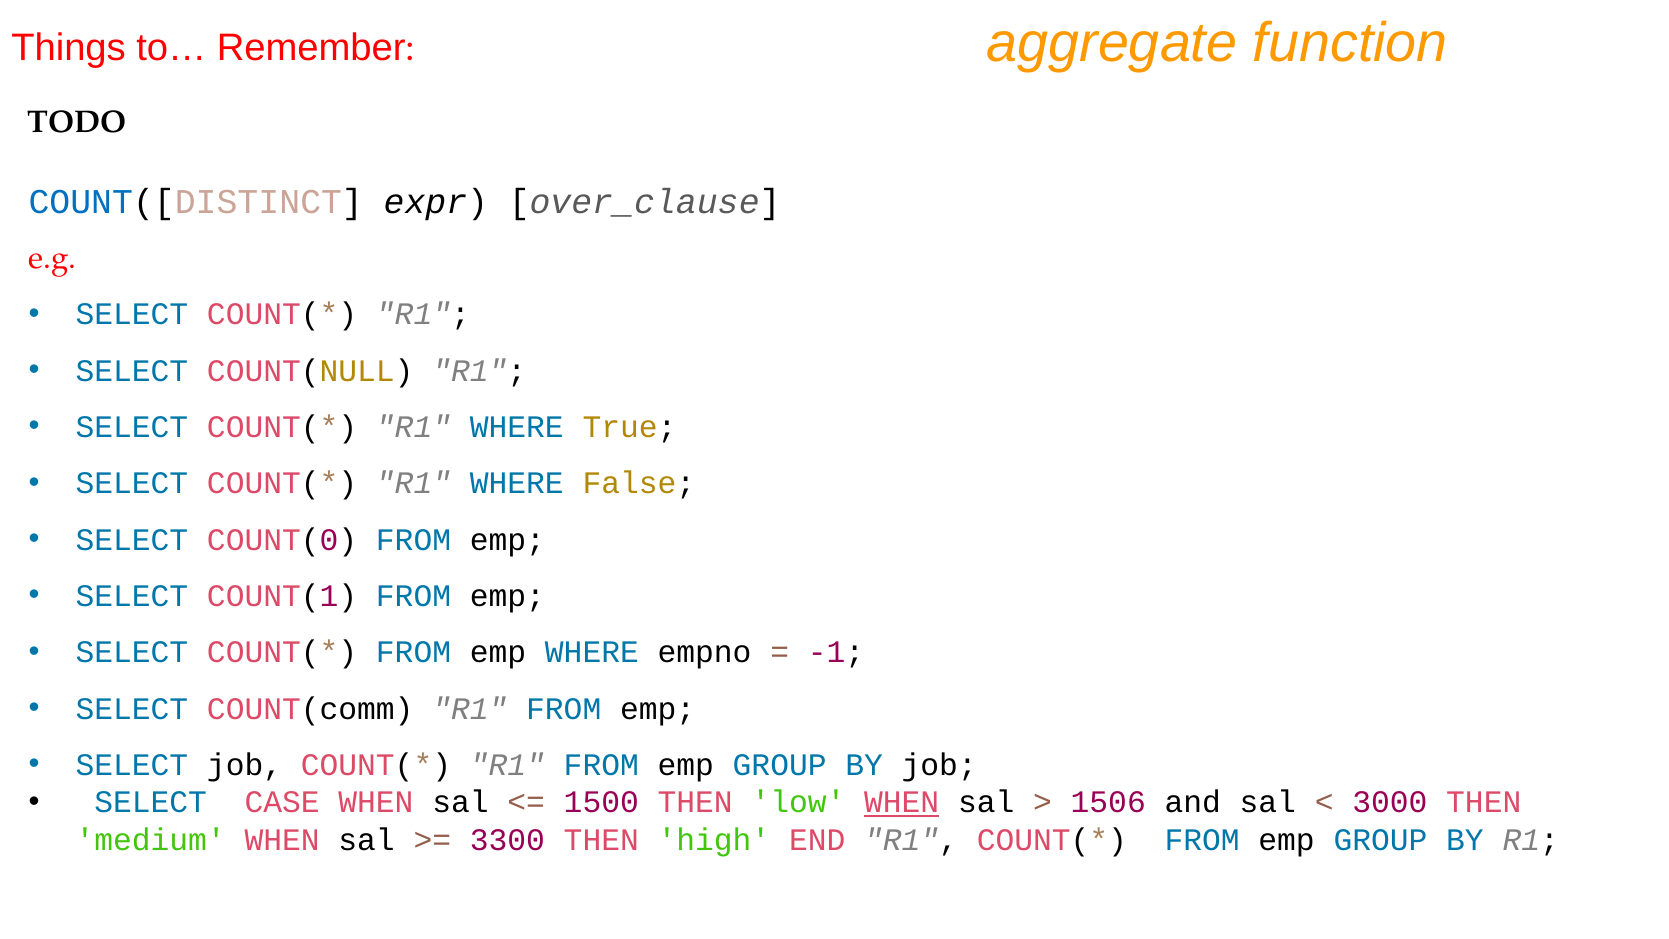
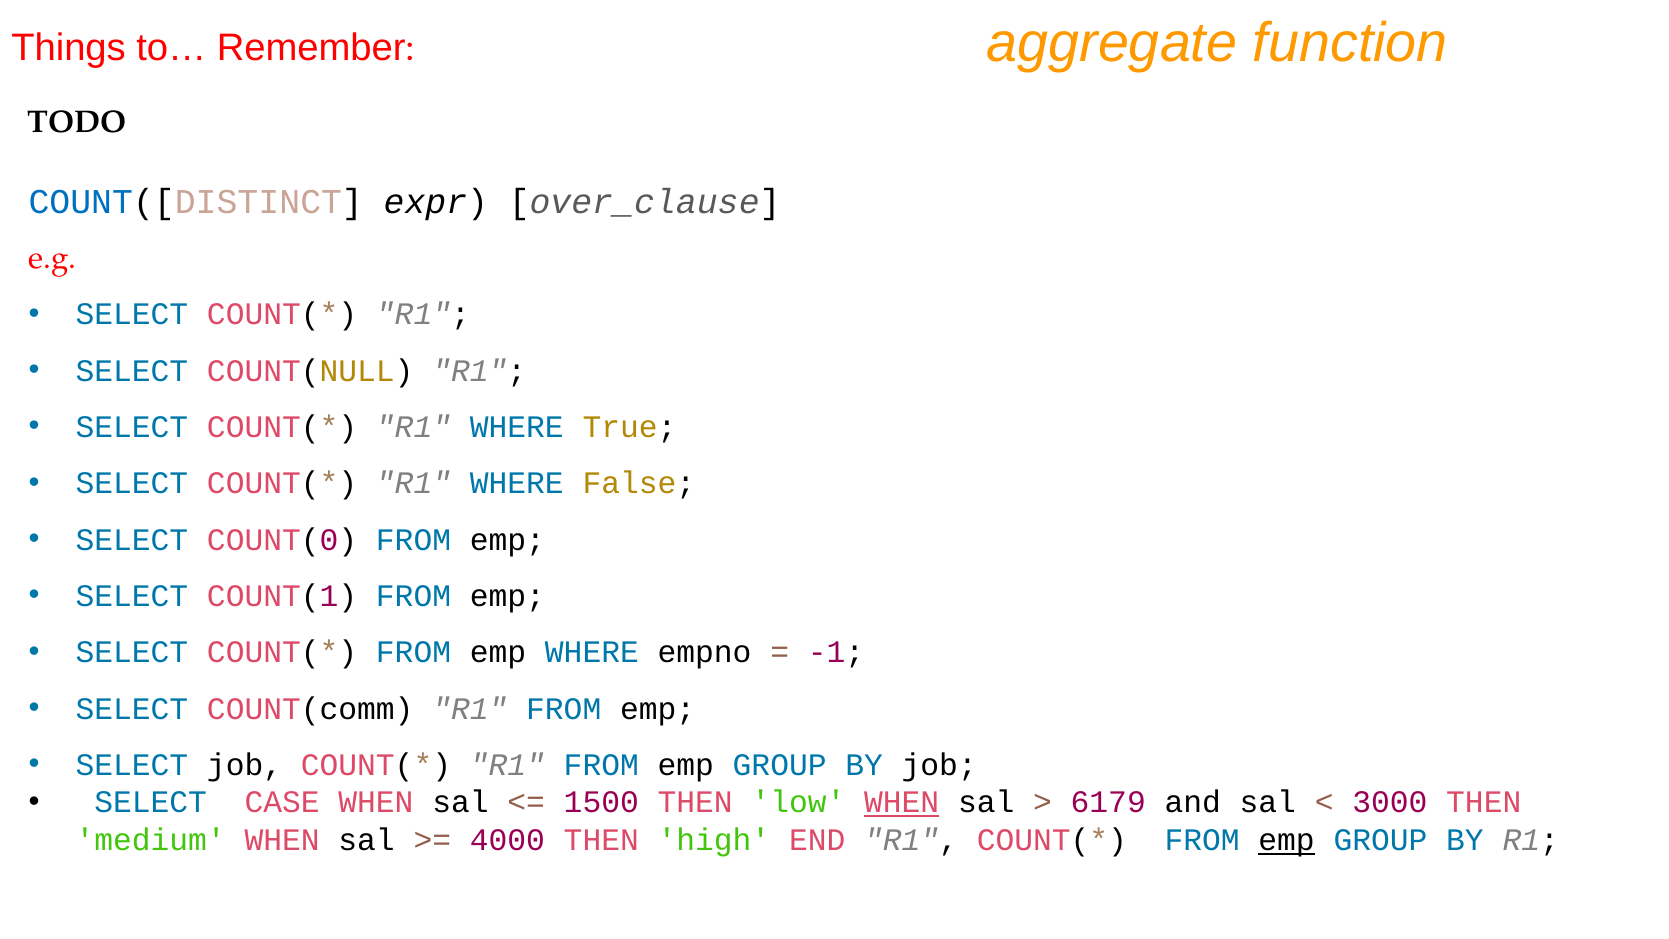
1506: 1506 -> 6179 (1108, 802)
3300: 3300 -> 4000 (507, 840)
emp underline: none -> present (1287, 840)
